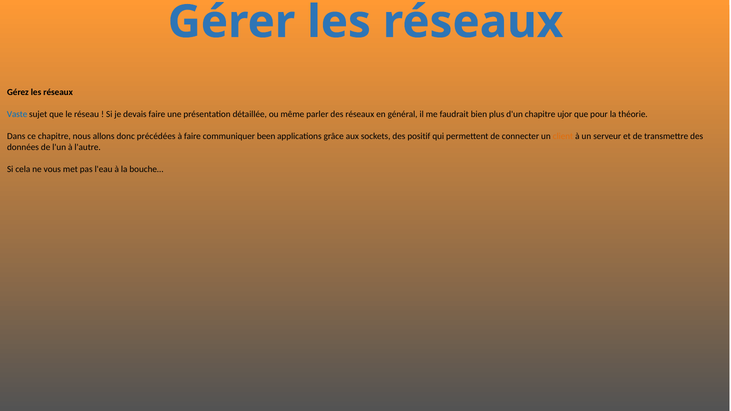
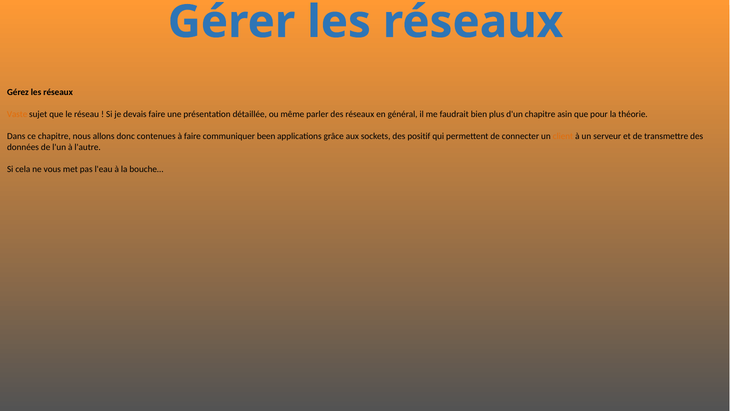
Vaste colour: blue -> orange (17, 114)
ujor: ujor -> asin (565, 114)
précédées: précédées -> contenues (156, 136)
